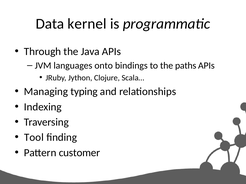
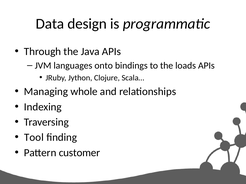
kernel: kernel -> design (87, 24)
paths: paths -> loads (186, 66)
typing: typing -> whole (84, 92)
